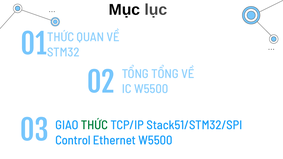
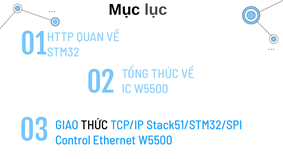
THỨC: THỨC -> HTTP (61, 37)
TỔNG TỔNG: TỔNG -> THỨC (165, 74)
THỨC colour: green -> black (94, 125)
